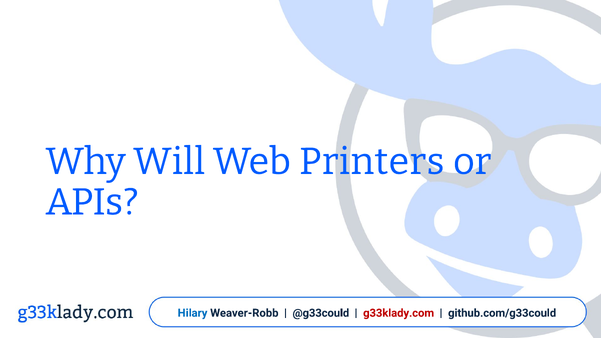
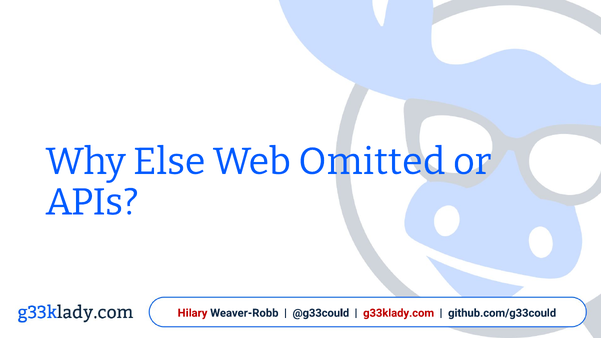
Will: Will -> Else (169, 162)
Printers: Printers -> Omitted (372, 162)
Hilary colour: blue -> red (193, 313)
